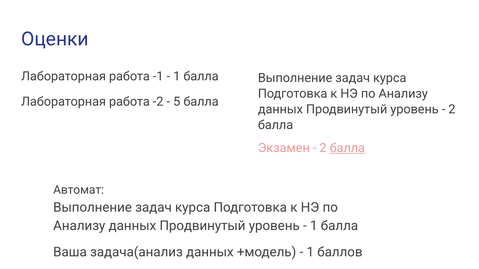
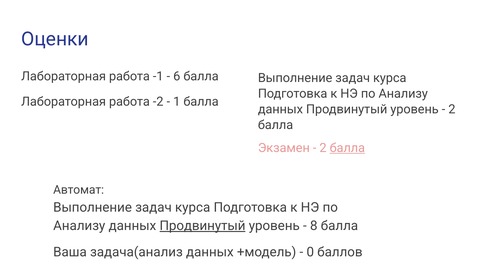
1: 1 -> 6 (177, 77)
5: 5 -> 1 (177, 102)
Продвинутый underline: none -> present (202, 226)
1: 1 -> 8 (314, 226)
1: 1 -> 0 (310, 252)
